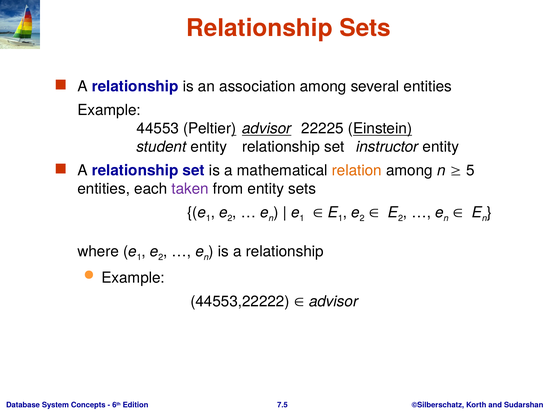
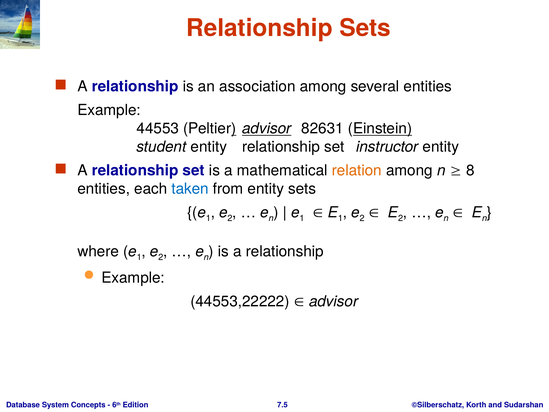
22225: 22225 -> 82631 (322, 128)
5: 5 -> 8 (470, 170)
taken colour: purple -> blue (190, 189)
